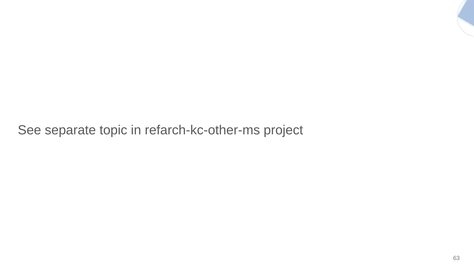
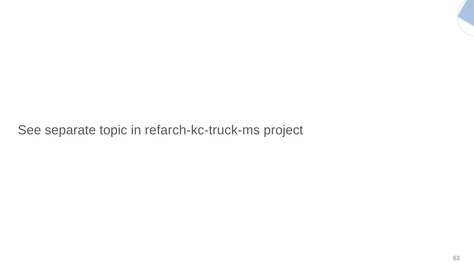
refarch-kc-other-ms: refarch-kc-other-ms -> refarch-kc-truck-ms (202, 130)
